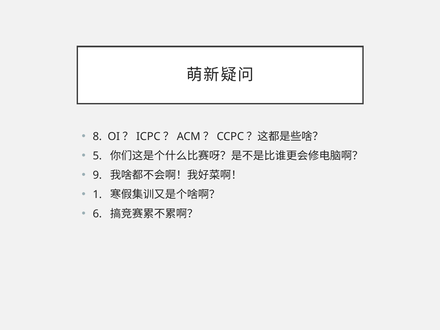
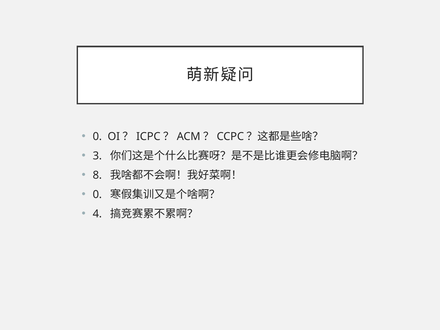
8: 8 -> 0 (97, 137)
5: 5 -> 3 (97, 156)
9: 9 -> 8 (97, 175)
1: 1 -> 0 (97, 194)
6: 6 -> 4 (97, 214)
